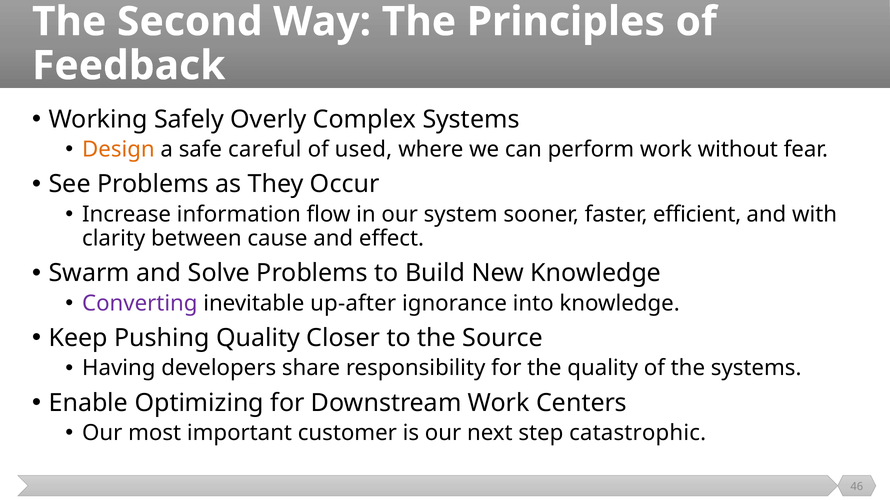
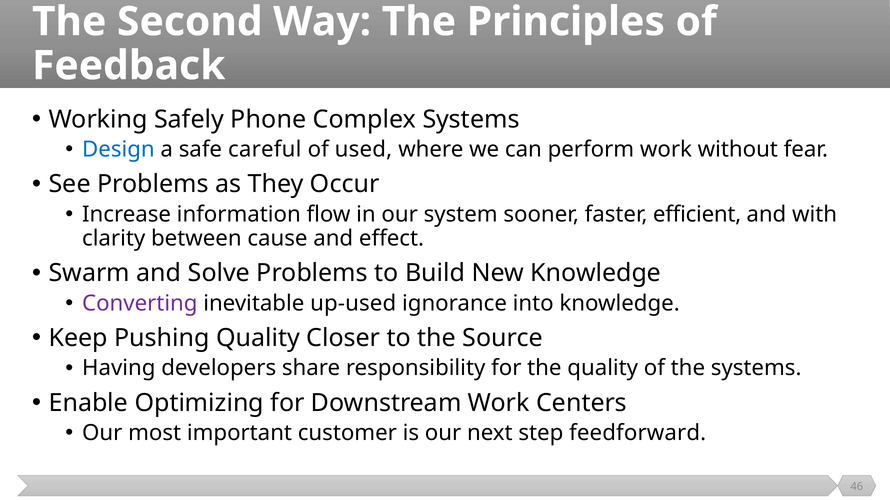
Overly: Overly -> Phone (268, 119)
Design colour: orange -> blue (118, 150)
up-after: up-after -> up-used (353, 304)
catastrophic: catastrophic -> feedforward (638, 434)
